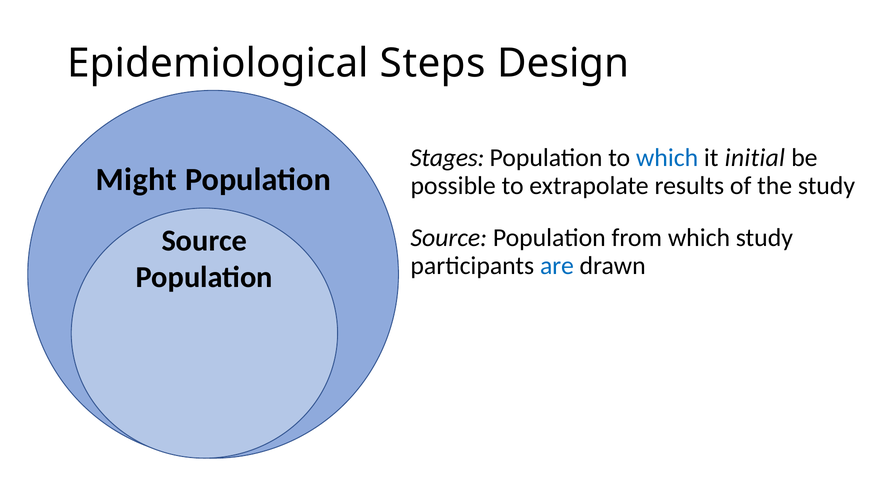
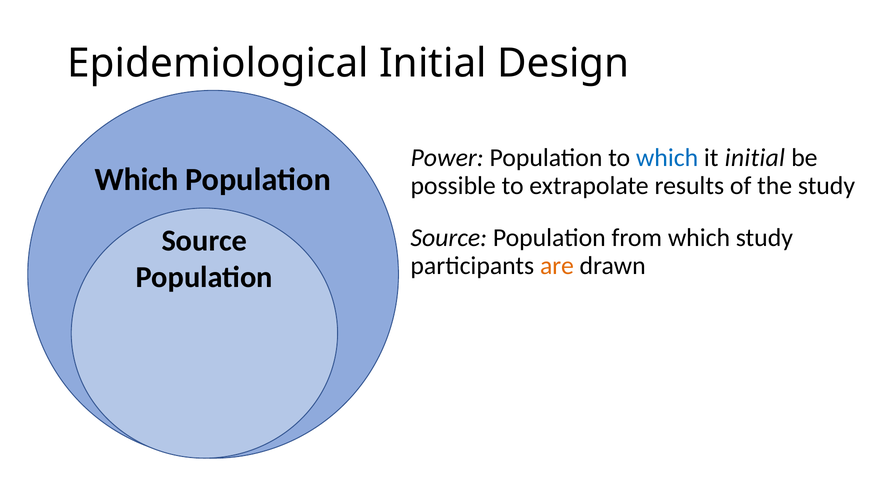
Epidemiological Steps: Steps -> Initial (433, 63)
Stages: Stages -> Power (447, 158)
Might: Might -> Which (137, 180)
are colour: blue -> orange (557, 266)
